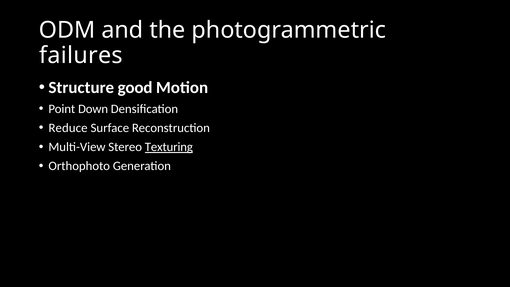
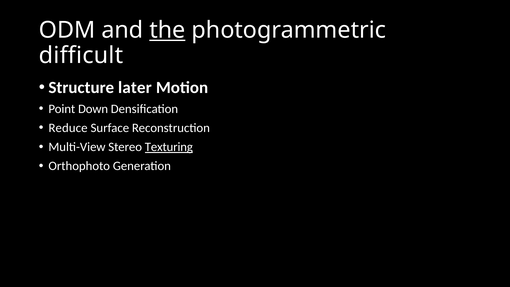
the underline: none -> present (167, 30)
failures: failures -> difficult (81, 55)
good: good -> later (135, 87)
